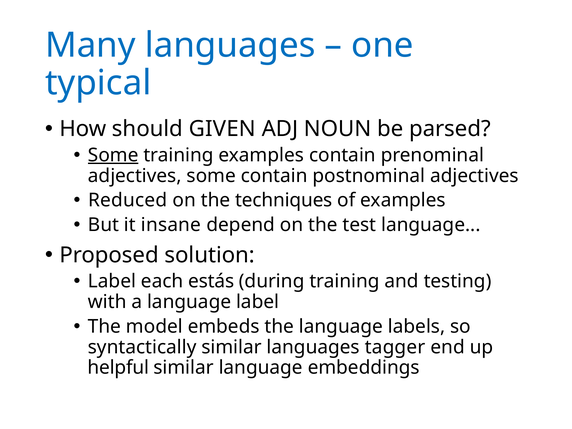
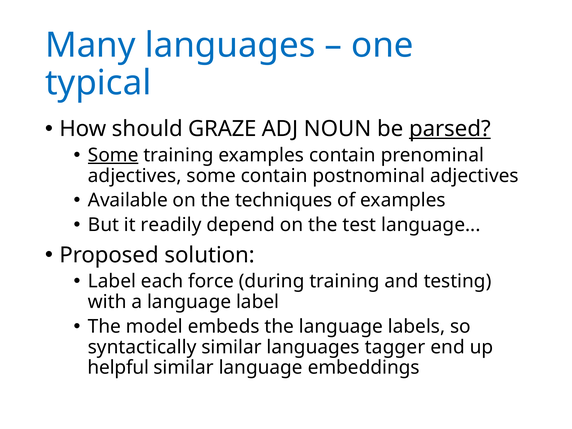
GIVEN: GIVEN -> GRAZE (222, 129)
parsed underline: none -> present (450, 129)
Reduced: Reduced -> Available (128, 200)
insane: insane -> readily (171, 225)
estás: estás -> force (211, 281)
